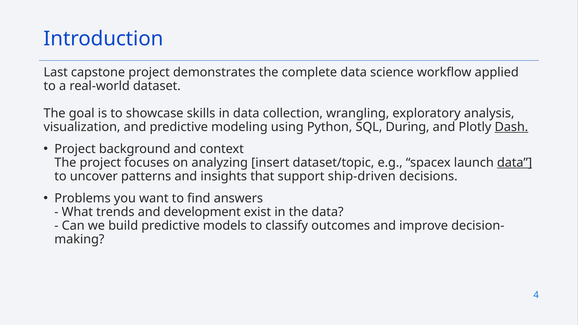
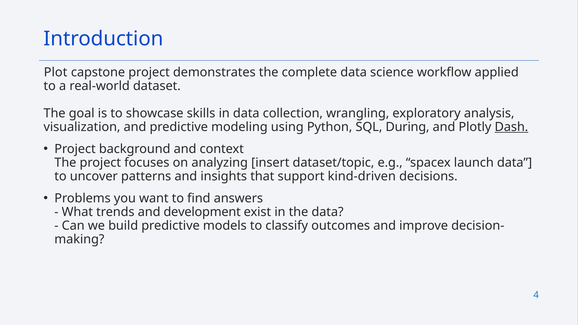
Last: Last -> Plot (56, 72)
data underline: present -> none (515, 163)
ship-driven: ship-driven -> kind-driven (362, 176)
